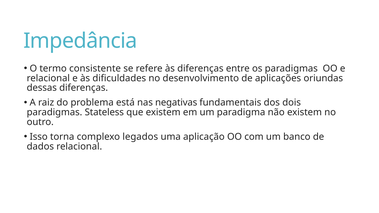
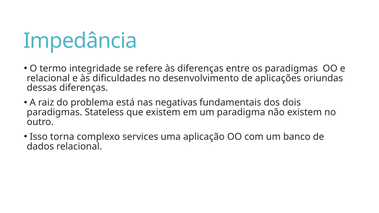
consistente: consistente -> integridade (95, 69)
legados: legados -> services (140, 137)
